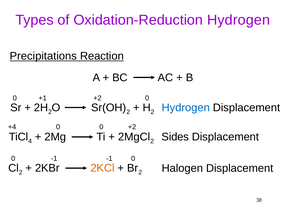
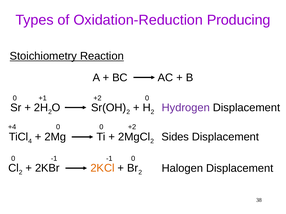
Oxidation-Reduction Hydrogen: Hydrogen -> Producing (239, 20)
Precipitations: Precipitations -> Stoichiometry (43, 56)
Hydrogen colour: blue -> purple (186, 108)
